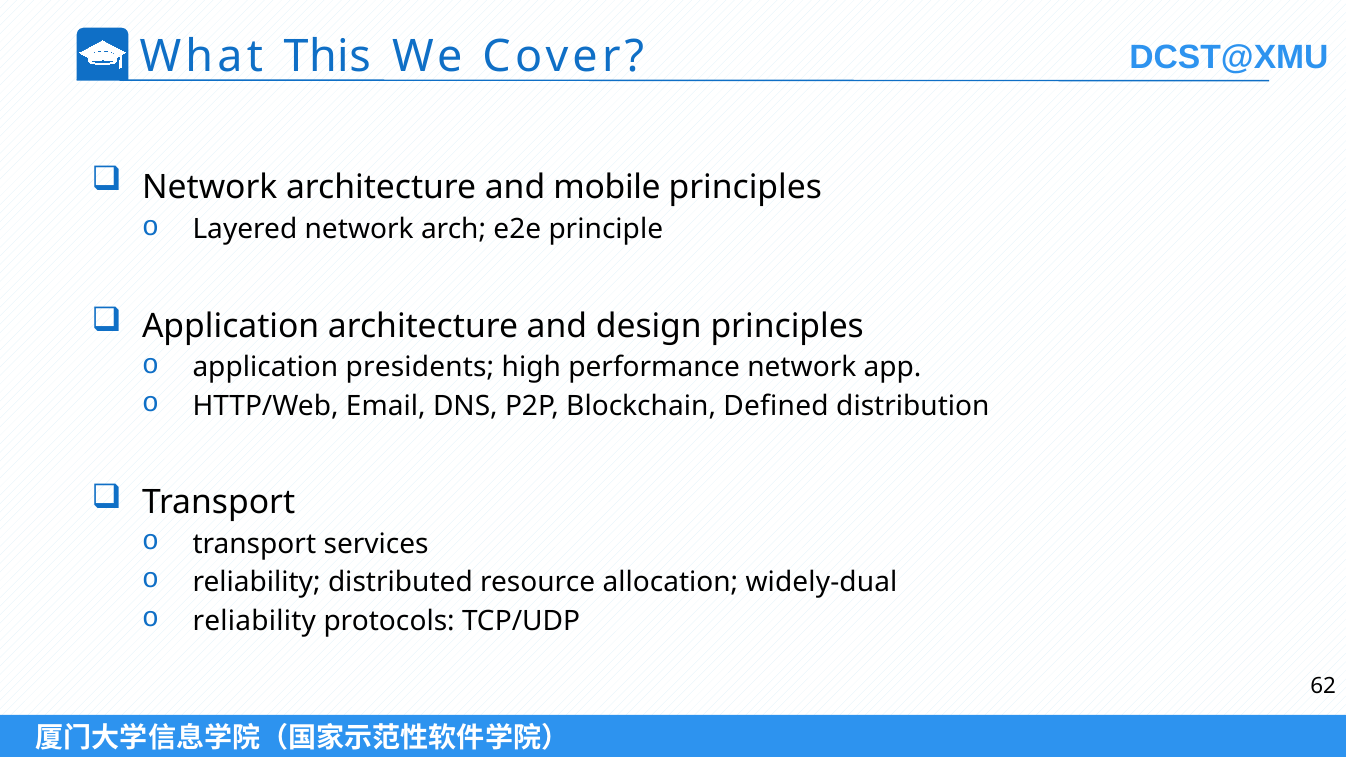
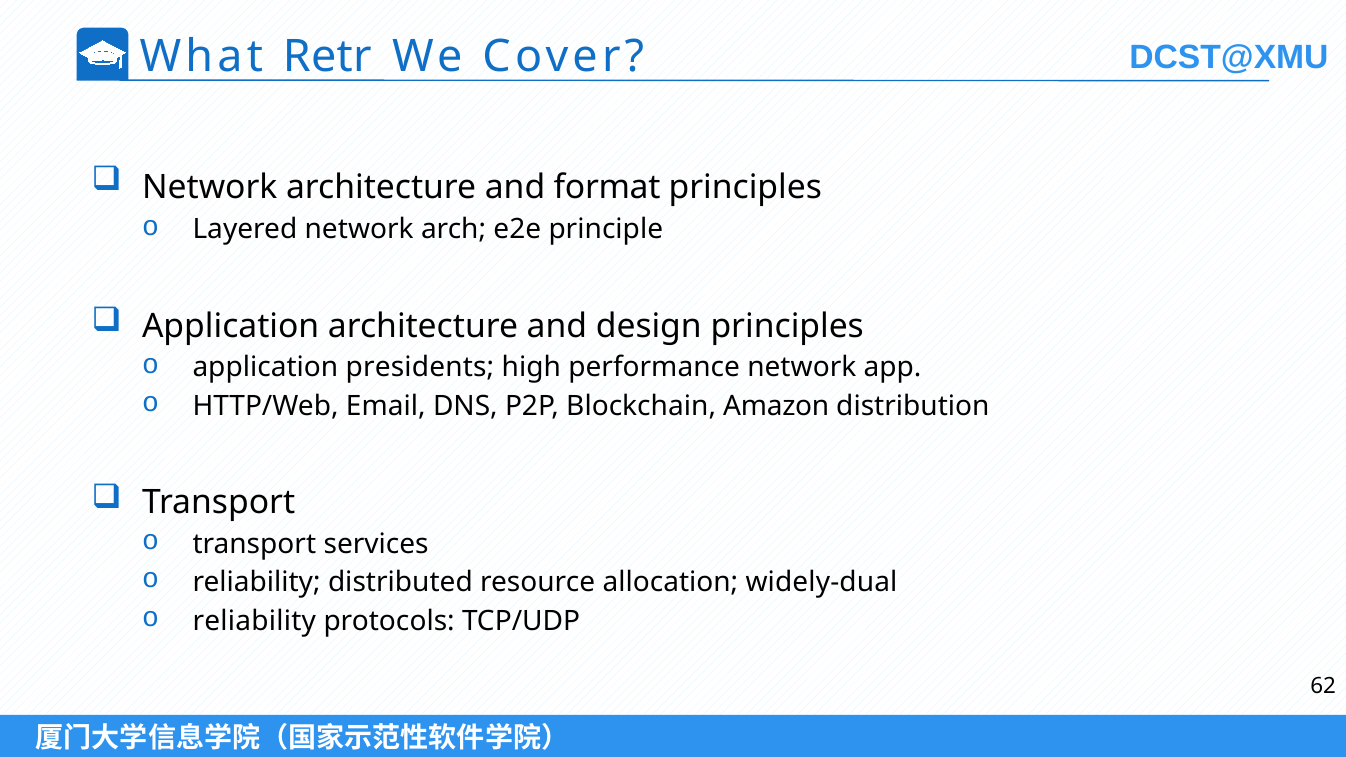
This: This -> Retr (327, 57)
mobile: mobile -> format (607, 187)
Defined: Defined -> Amazon (776, 406)
